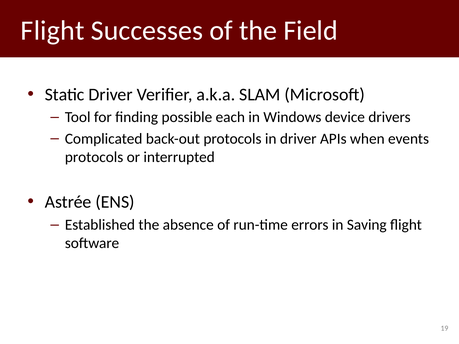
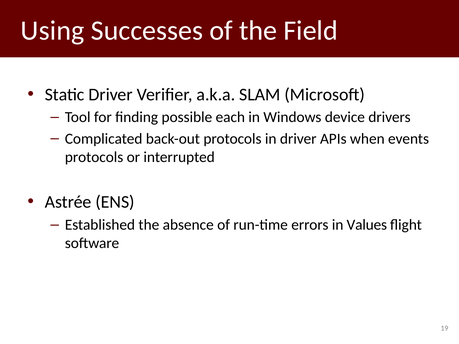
Flight: Flight -> Using (53, 31)
Saving: Saving -> Values (367, 225)
